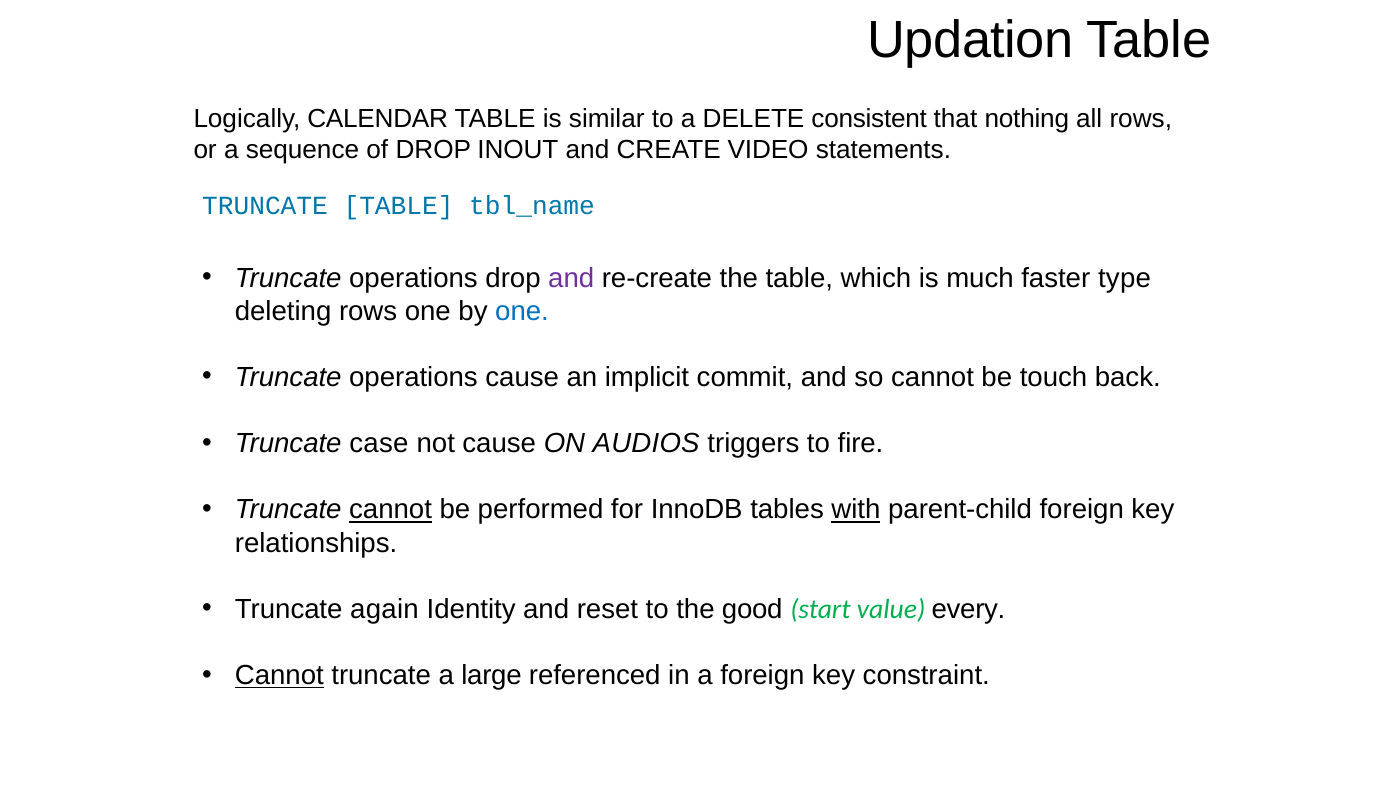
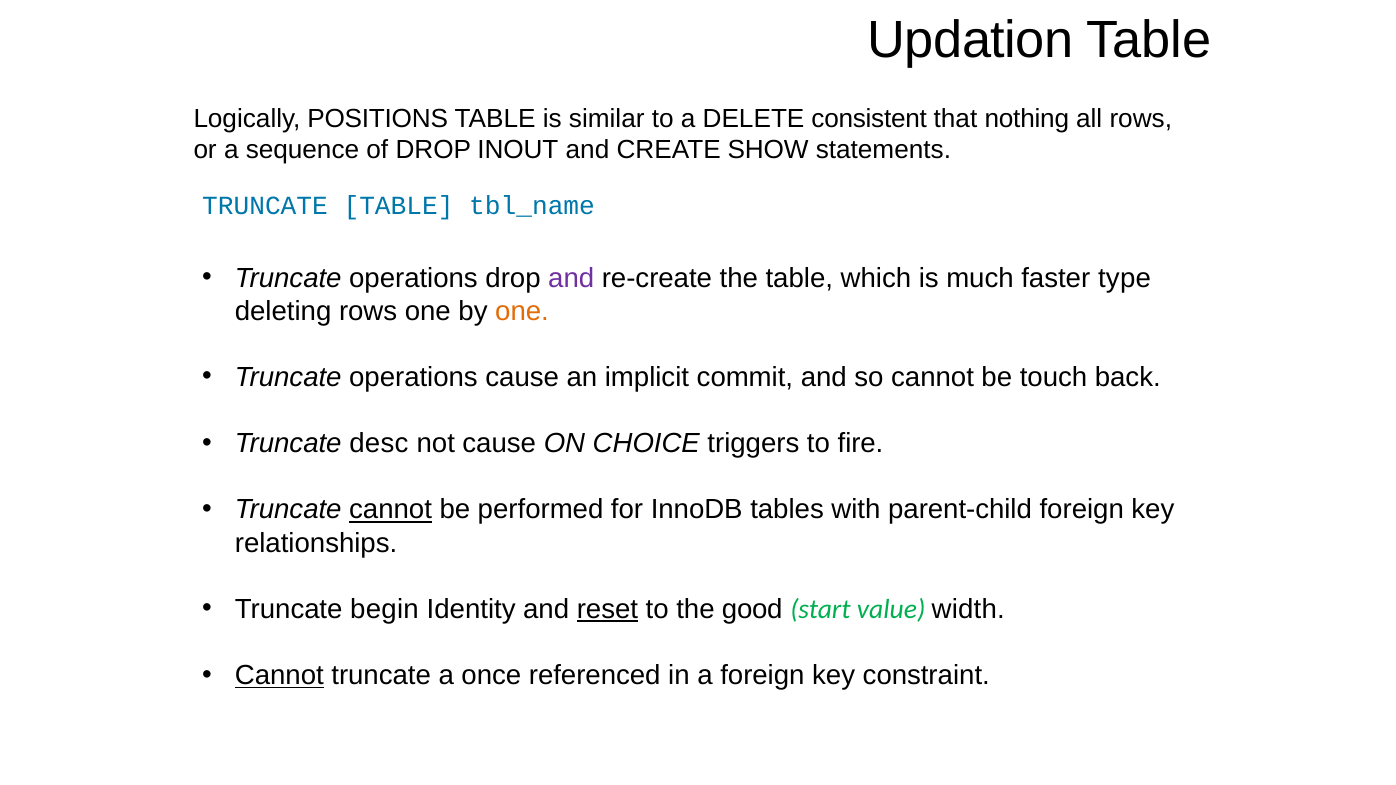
CALENDAR: CALENDAR -> POSITIONS (378, 119)
VIDEO: VIDEO -> SHOW (768, 150)
one colour: blue -> orange (522, 311)
case: case -> desc (379, 444)
AUDIOS: AUDIOS -> CHOICE (646, 444)
with underline: present -> none (856, 510)
again: again -> begin (384, 609)
reset underline: none -> present (607, 609)
every: every -> width (968, 609)
large: large -> once (491, 676)
